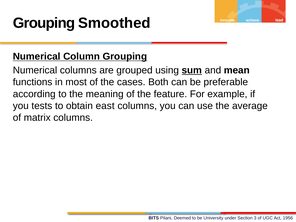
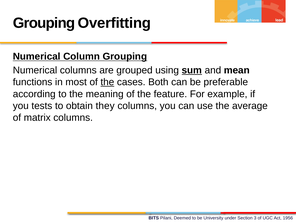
Smoothed: Smoothed -> Overfitting (114, 23)
the underline: none -> present (107, 82)
east: east -> they (105, 106)
